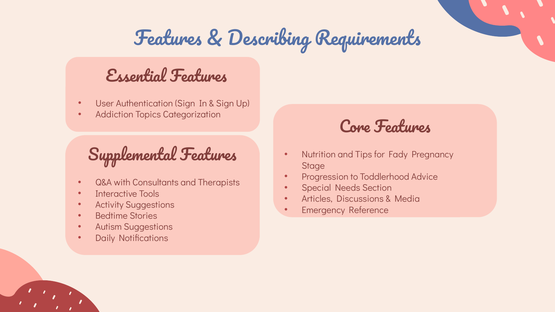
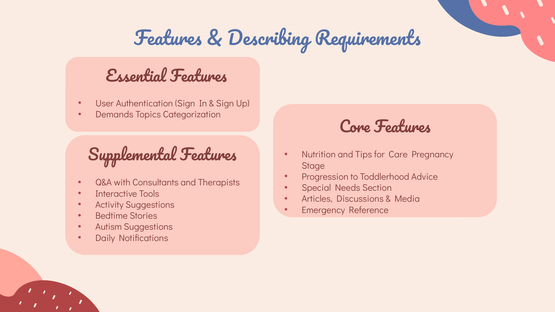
Addiction: Addiction -> Demands (114, 115)
Fady: Fady -> Care (398, 155)
